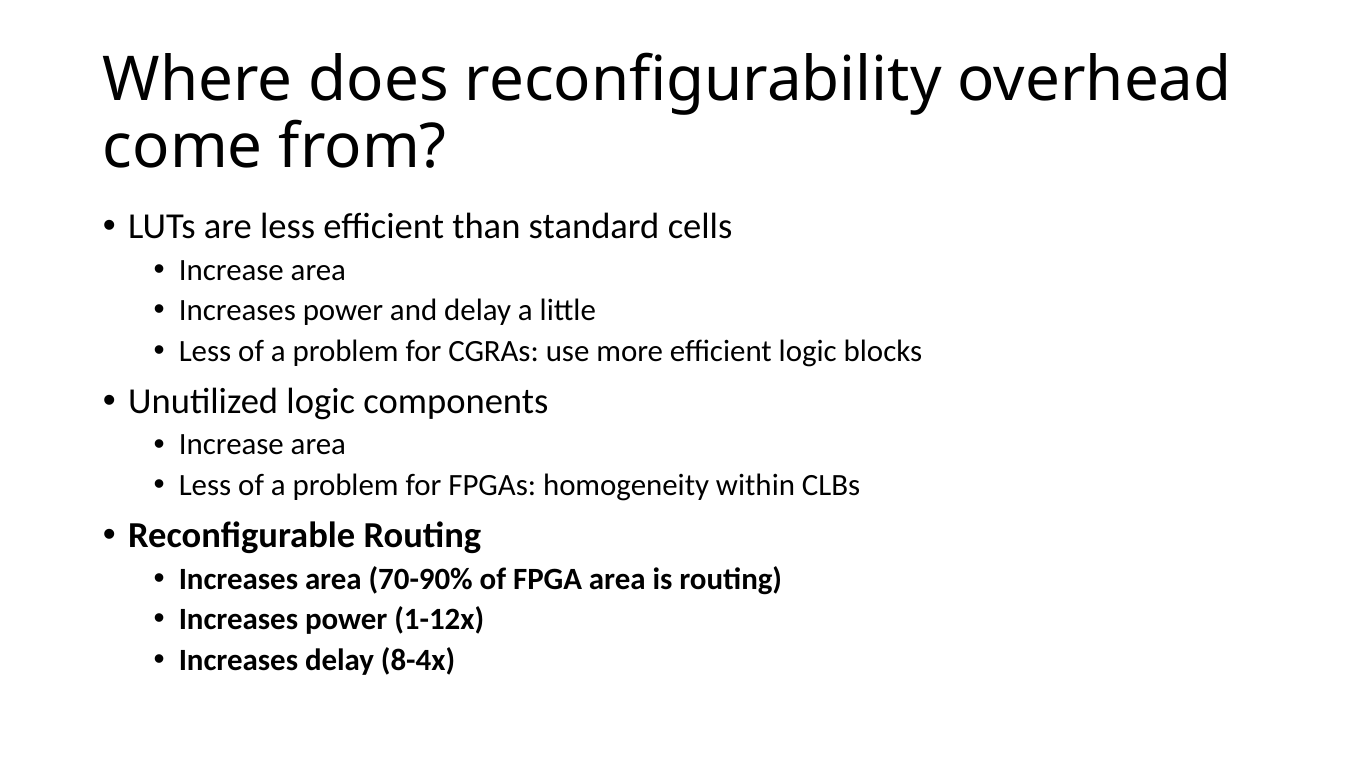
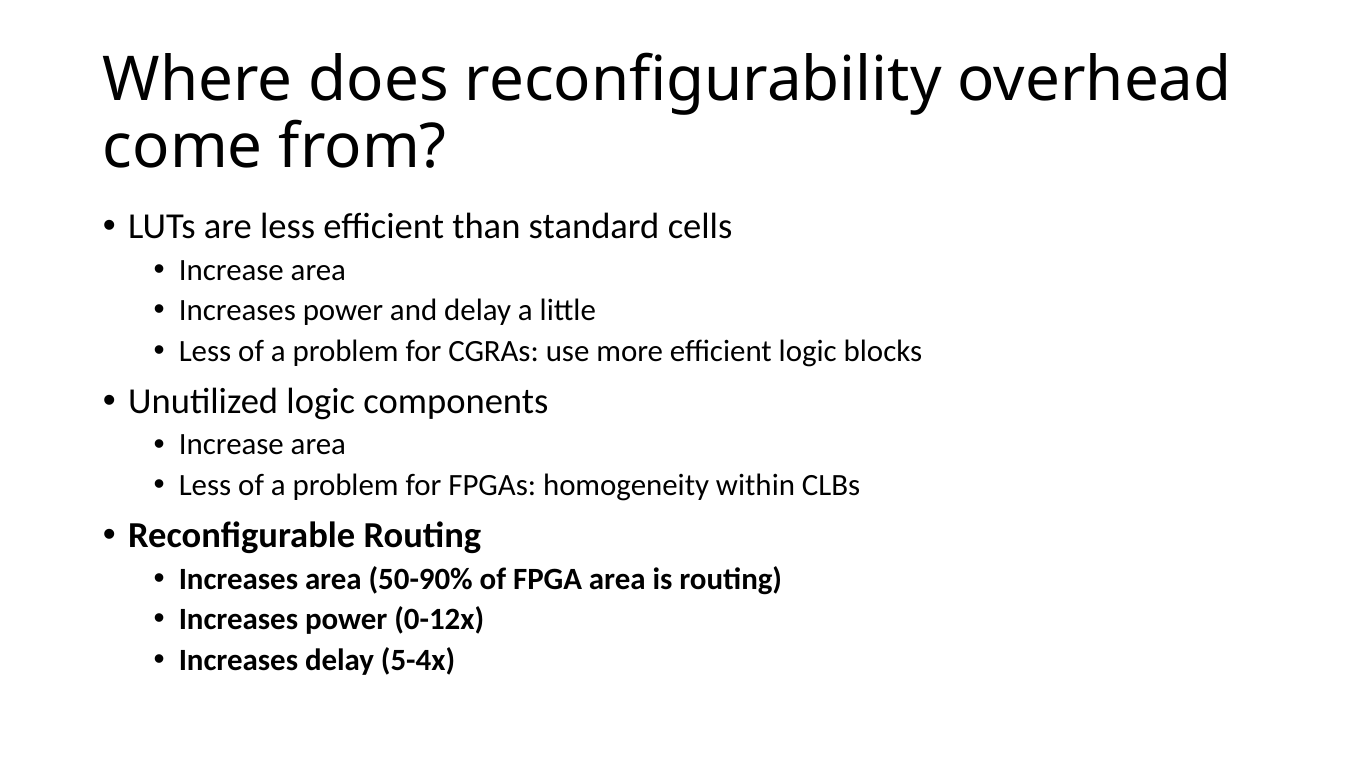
70-90%: 70-90% -> 50-90% (421, 579)
1-12x: 1-12x -> 0-12x (439, 620)
8-4x: 8-4x -> 5-4x (418, 660)
